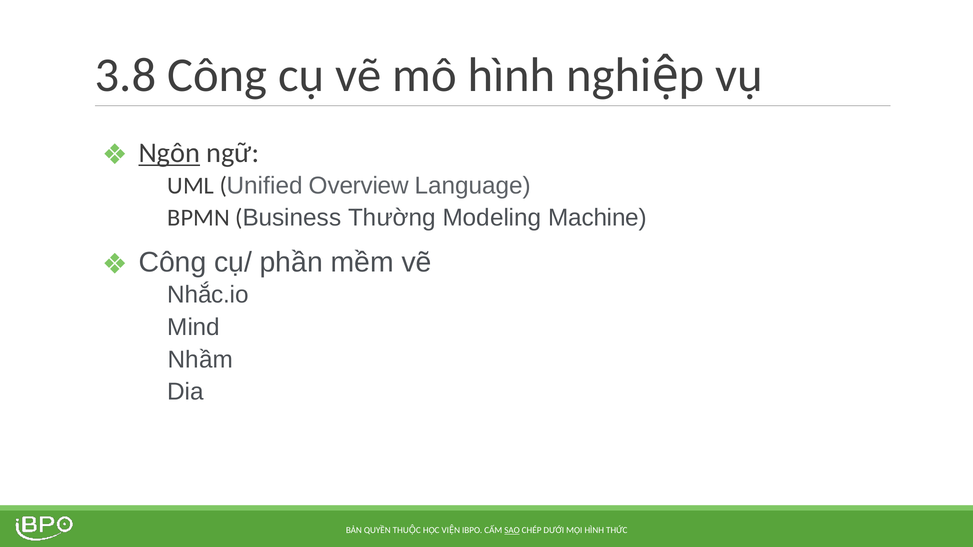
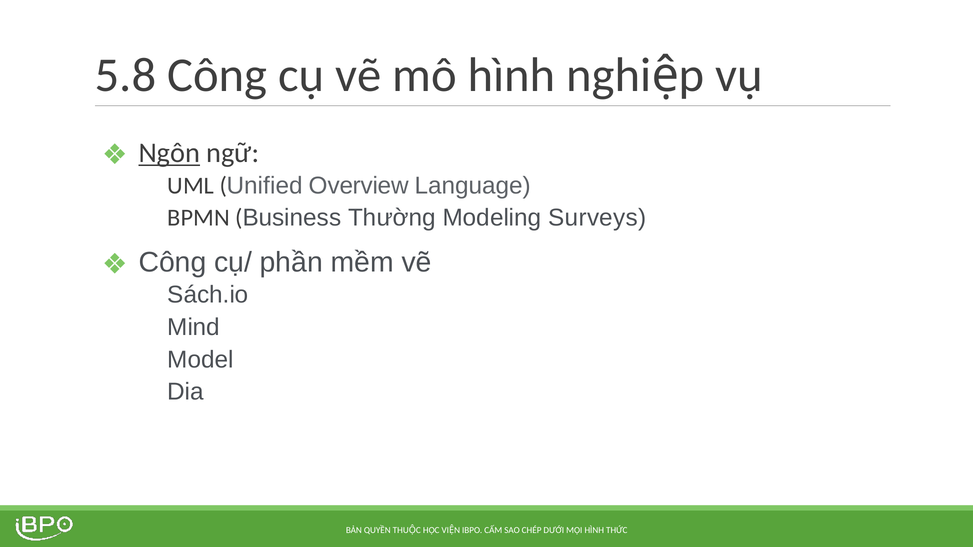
3.8: 3.8 -> 5.8 (126, 75)
Machine: Machine -> Surveys (597, 218)
Nhắc.io: Nhắc.io -> Sách.io (208, 295)
Nhầm: Nhầm -> Model (201, 360)
SAO underline: present -> none (512, 531)
